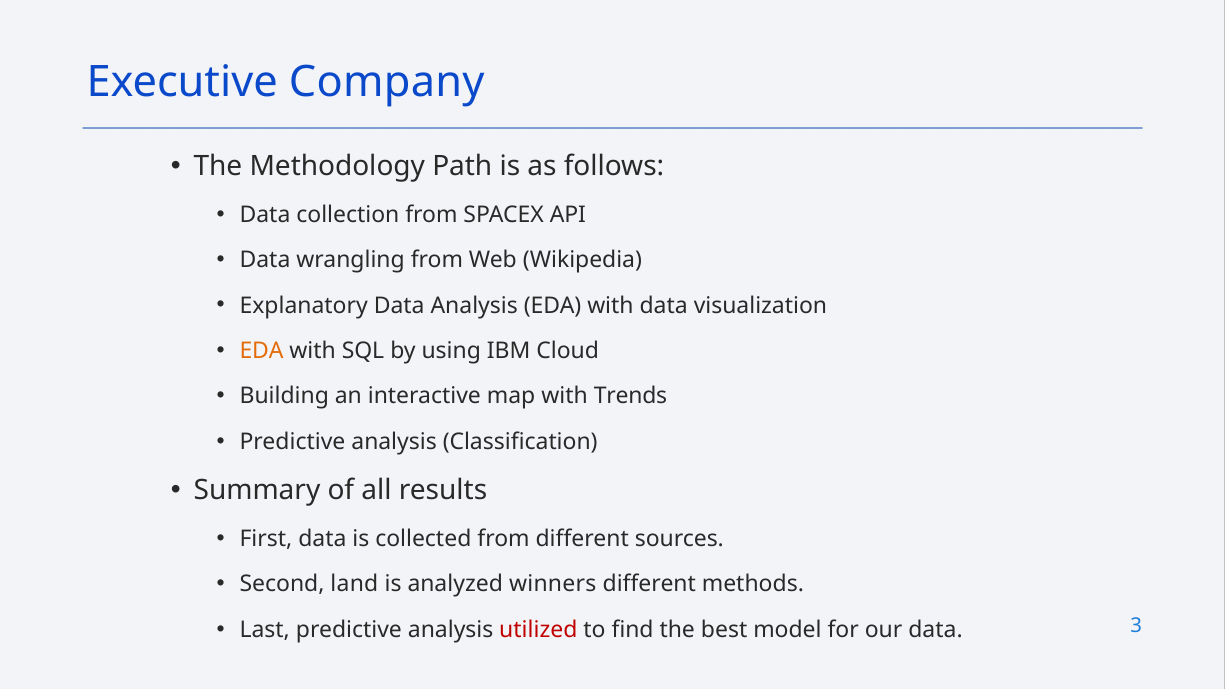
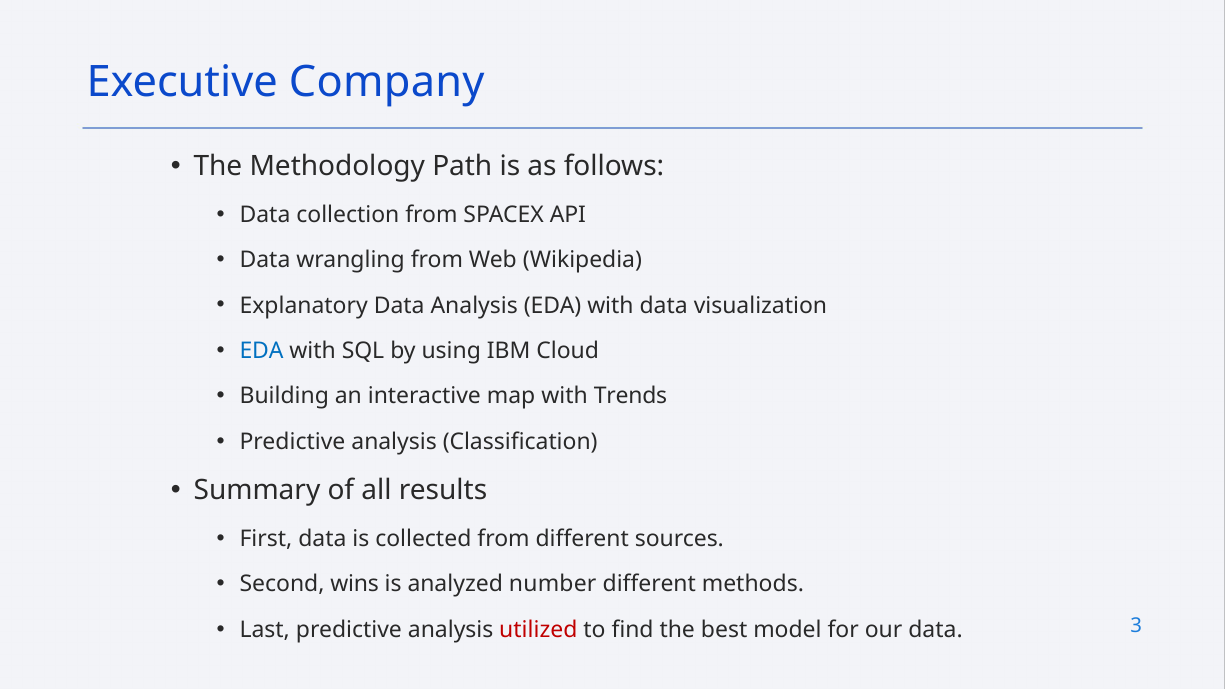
EDA colour: orange -> blue (262, 351)
land: land -> wins (355, 584)
winners: winners -> number (553, 584)
